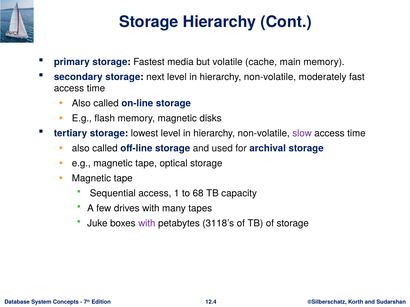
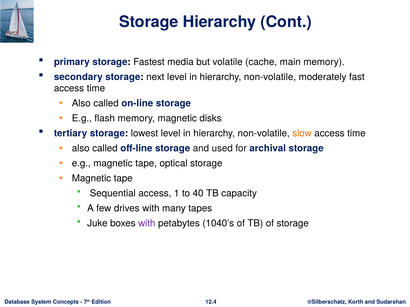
slow colour: purple -> orange (302, 134)
68: 68 -> 40 (198, 194)
3118’s: 3118’s -> 1040’s (218, 224)
